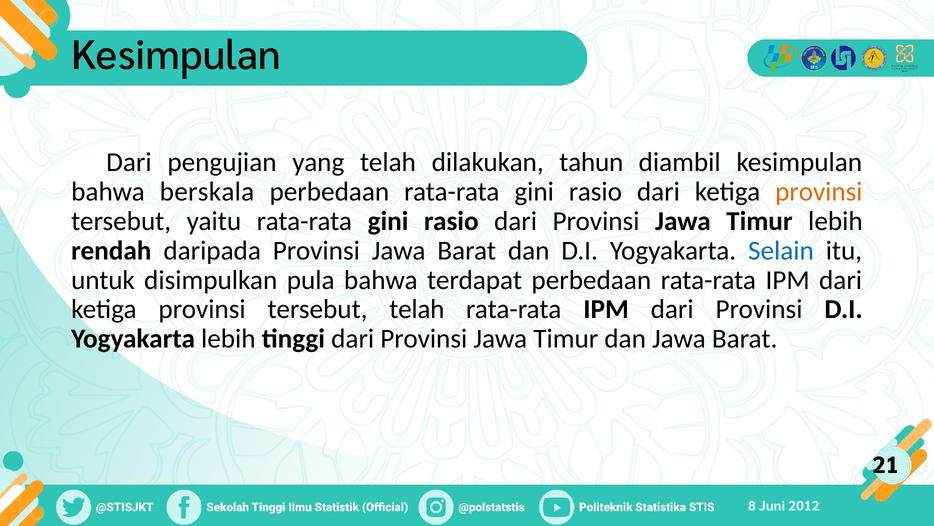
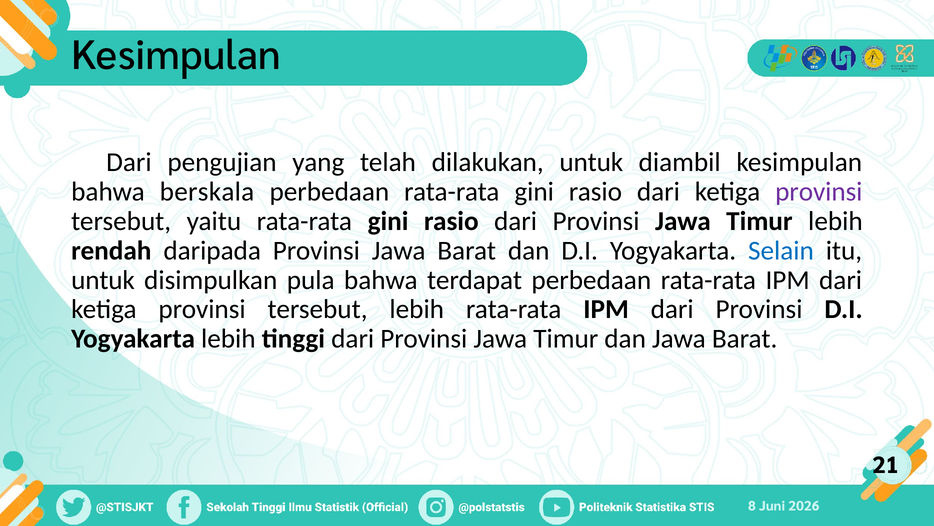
dilakukan tahun: tahun -> untuk (591, 162)
provinsi colour: orange -> purple (819, 192)
tersebut telah: telah -> lebih (417, 309)
2012: 2012 -> 2026 (804, 506)
